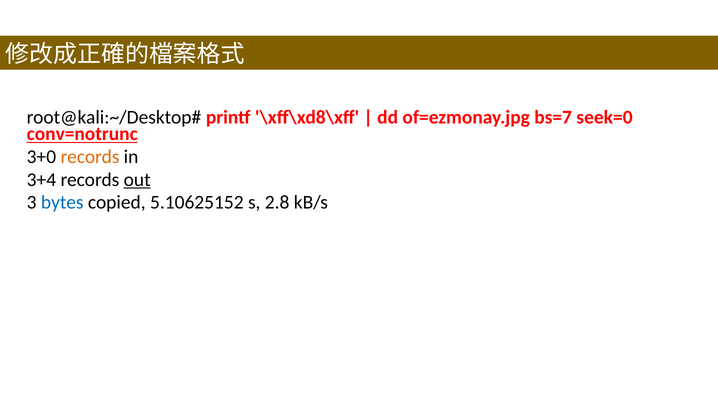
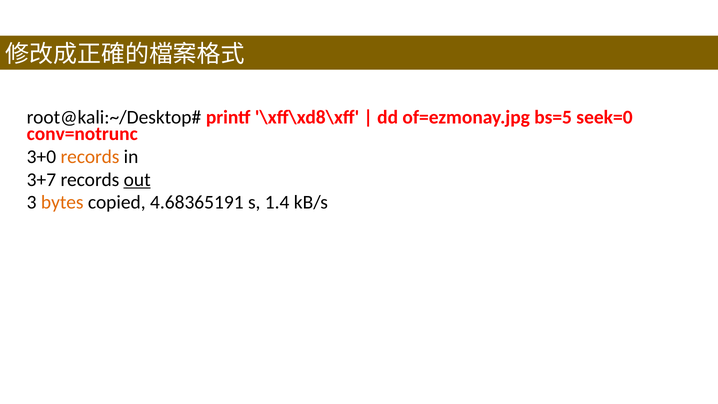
bs=7: bs=7 -> bs=5 (553, 117)
conv=notrunc underline: present -> none (82, 134)
3+4: 3+4 -> 3+7 (41, 180)
bytes colour: blue -> orange (62, 202)
5.10625152: 5.10625152 -> 4.68365191 (197, 202)
2.8: 2.8 -> 1.4 (277, 202)
